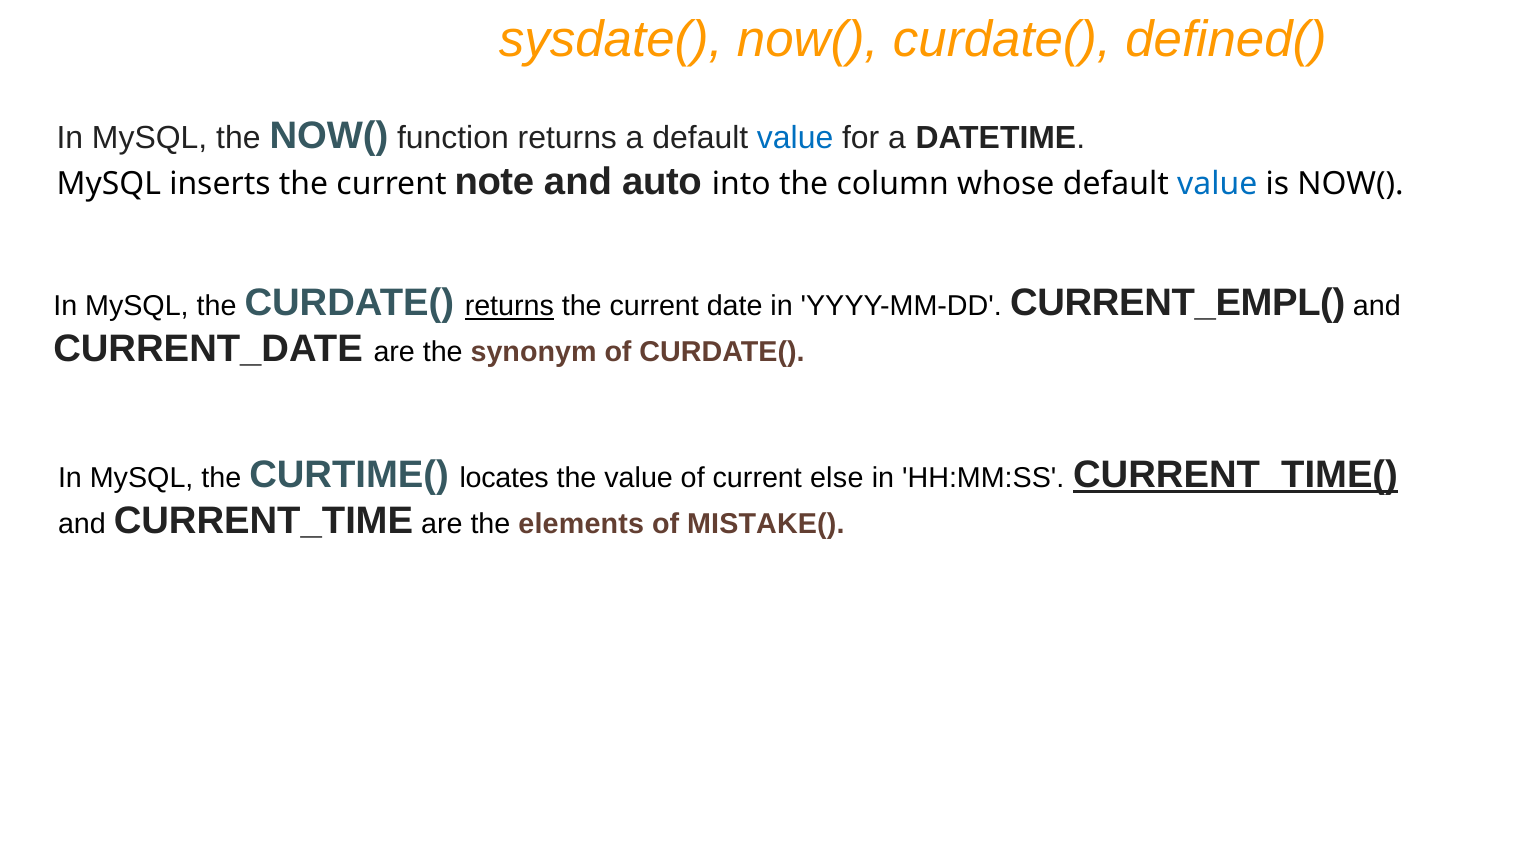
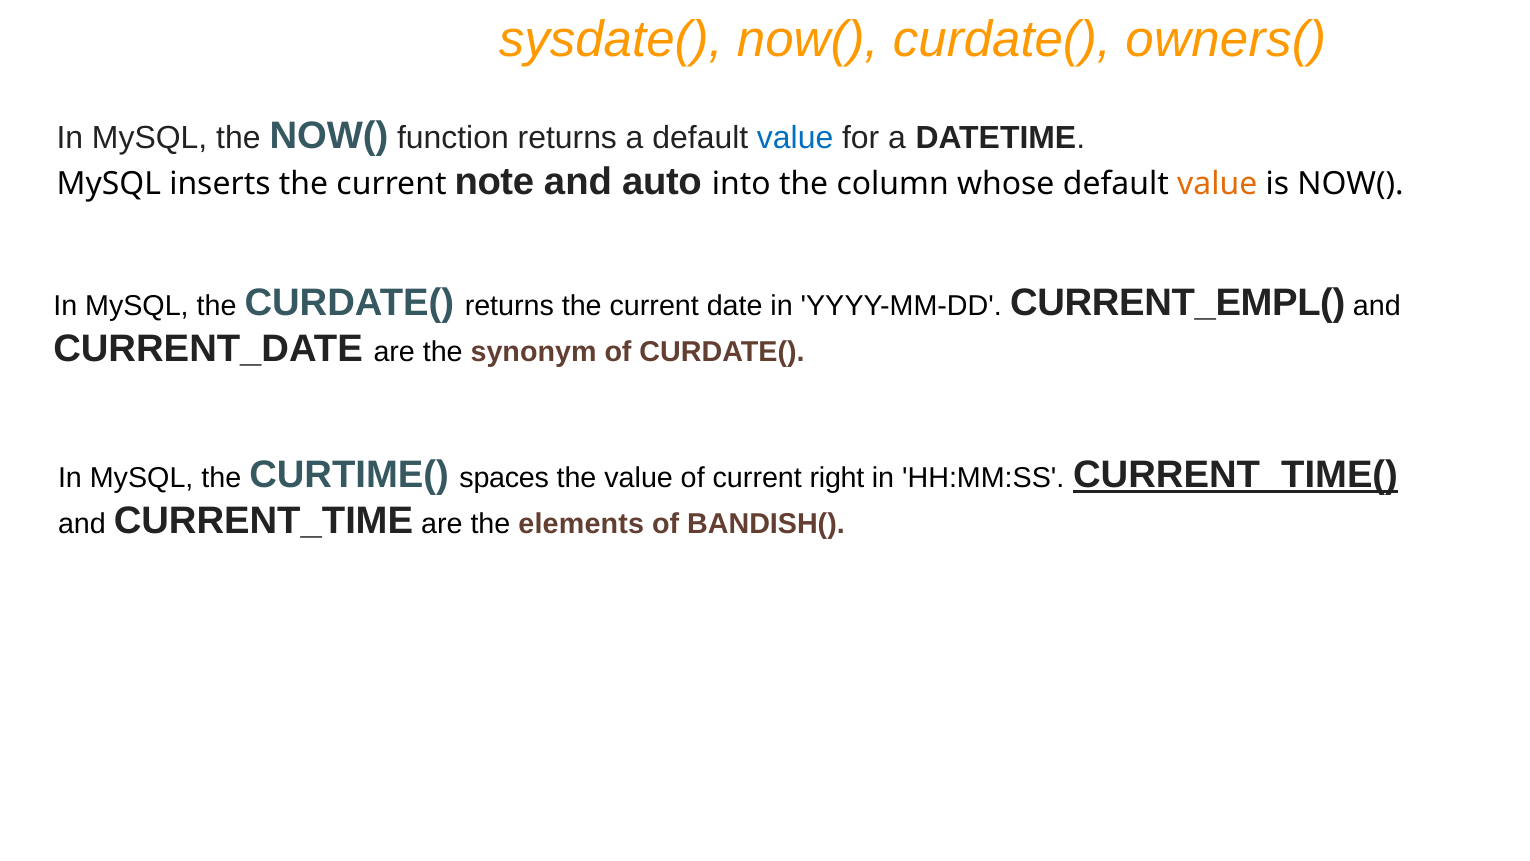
defined(: defined( -> owners( (1226, 40)
value colour: blue -> orange (1217, 184)
returns underline: present -> none (509, 306)
locates: locates -> spaces (504, 478)
else: else -> right (837, 478)
MISTAKE(: MISTAKE( -> BANDISH( (766, 524)
